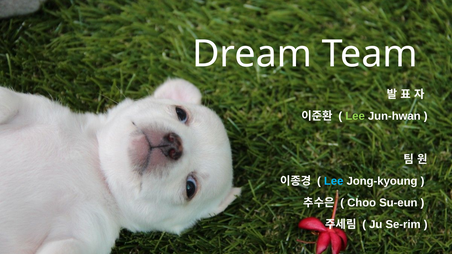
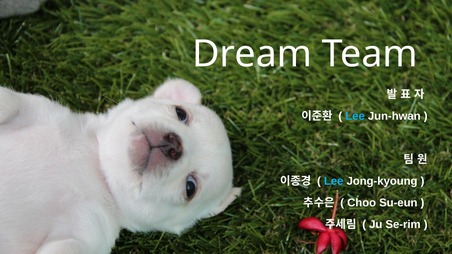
Lee colour: light green -> light blue (355, 116)
